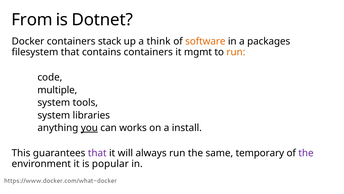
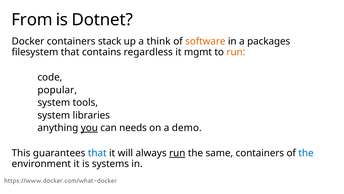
contains containers: containers -> regardless (148, 52)
multiple: multiple -> popular (57, 90)
works: works -> needs (133, 128)
install: install -> demo (187, 128)
that colour: purple -> blue (97, 153)
run underline: none -> present (177, 153)
same temporary: temporary -> containers (260, 153)
the colour: purple -> blue (306, 153)
popular: popular -> systems (110, 163)
